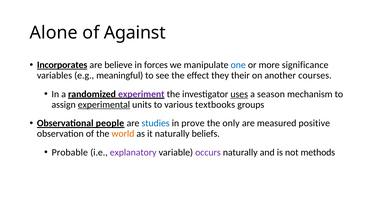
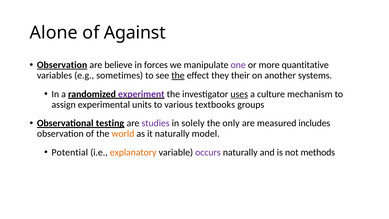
Incorporates: Incorporates -> Observation (62, 65)
one colour: blue -> purple (238, 65)
significance: significance -> quantitative (305, 65)
meaningful: meaningful -> sometimes (120, 75)
the underline: none -> present (178, 75)
courses: courses -> systems (315, 75)
season: season -> culture (271, 94)
experimental underline: present -> none (104, 105)
people: people -> testing (110, 123)
studies colour: blue -> purple (156, 123)
prove: prove -> solely (193, 123)
positive: positive -> includes (314, 123)
beliefs: beliefs -> model (206, 134)
Probable: Probable -> Potential (70, 152)
explanatory colour: purple -> orange (133, 152)
